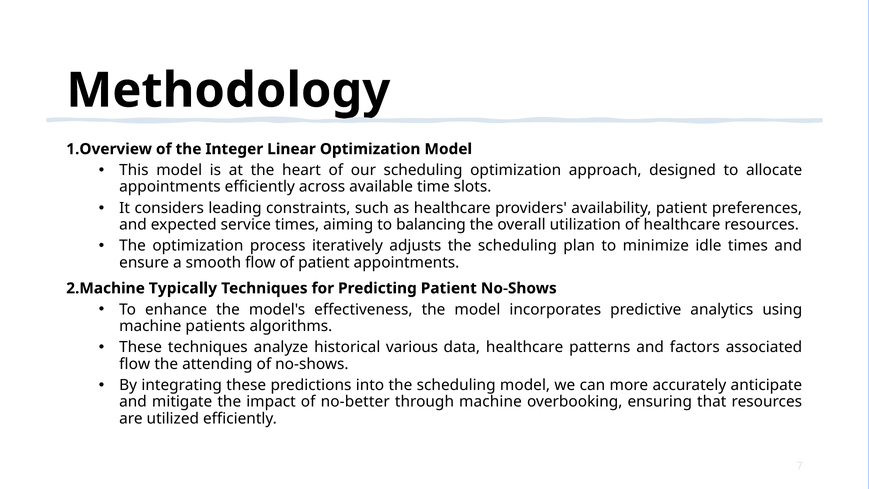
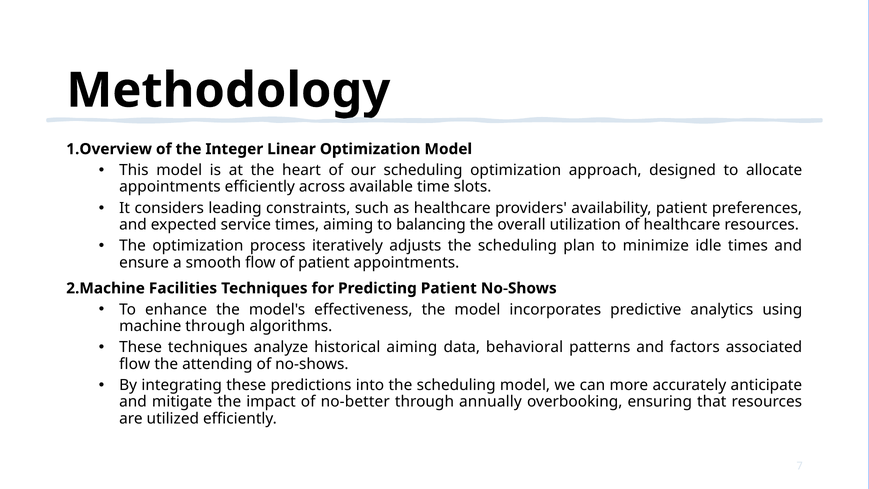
Typically: Typically -> Facilities (183, 288)
machine patients: patients -> through (215, 326)
historical various: various -> aiming (412, 347)
data healthcare: healthcare -> behavioral (525, 347)
through machine: machine -> annually (490, 402)
